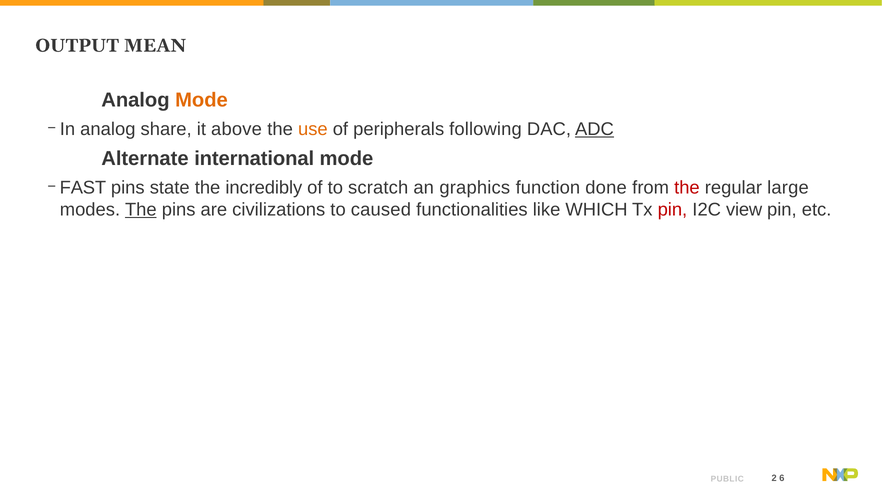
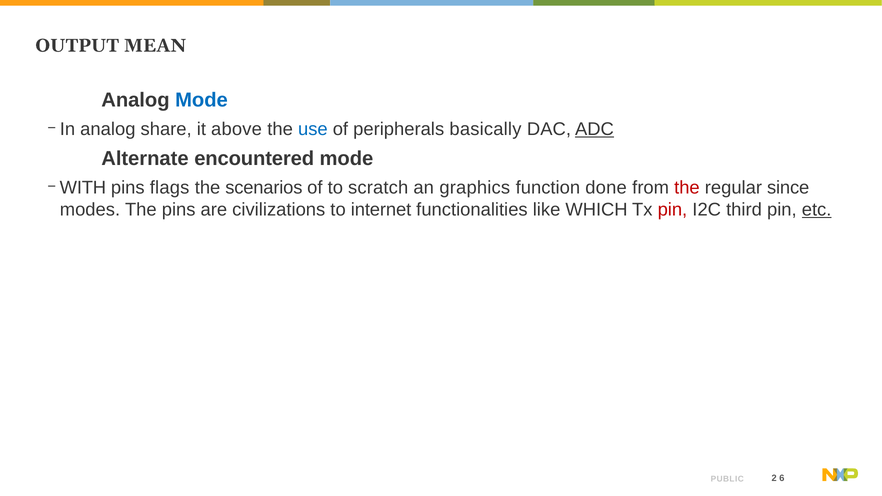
Mode colour: orange -> blue (201, 100)
use colour: orange -> blue (313, 129)
following: following -> basically (485, 129)
international: international -> encountered (254, 159)
FAST: FAST -> WITH (83, 188)
state: state -> flags (170, 188)
incredibly: incredibly -> scenarios (264, 188)
large: large -> since (788, 188)
The underline: present -> none (141, 210)
caused: caused -> internet (381, 210)
view: view -> third (744, 210)
etc underline: none -> present (817, 210)
